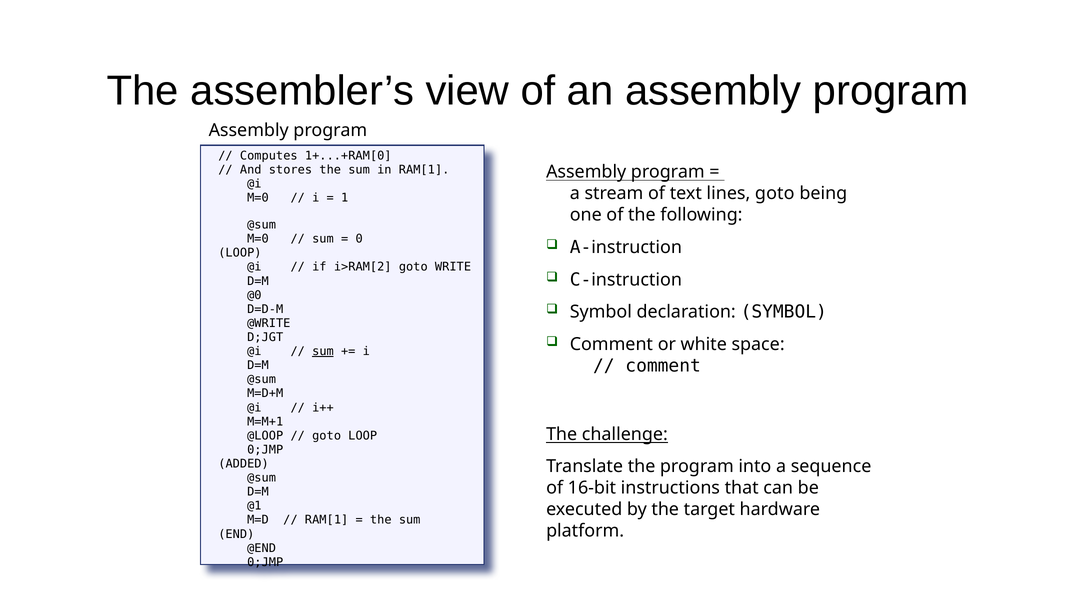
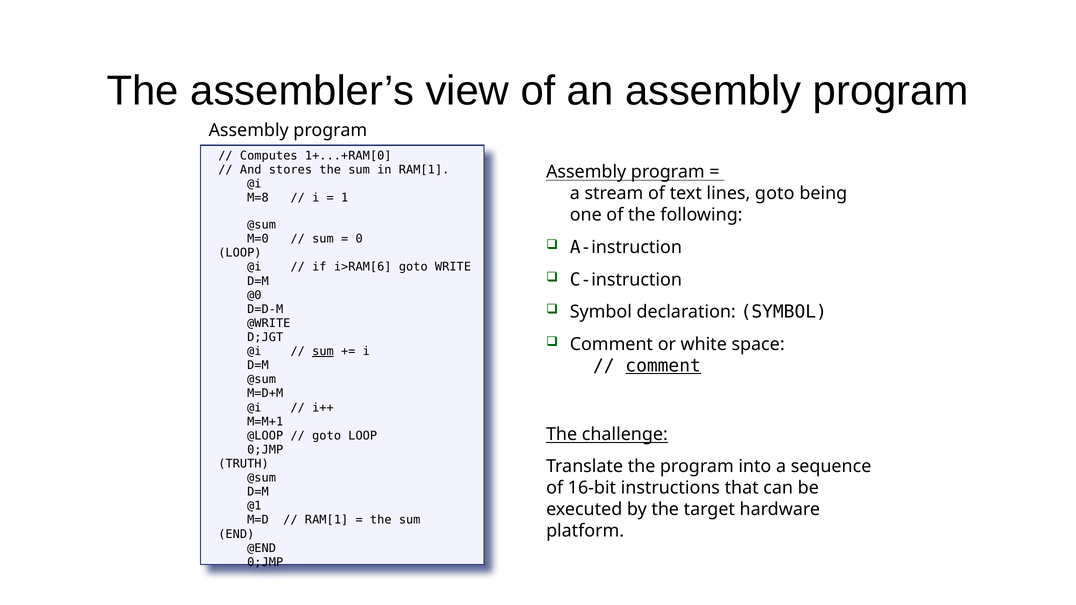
M=0: M=0 -> M=8 (258, 198)
i>RAM[2: i>RAM[2 -> i>RAM[6 (363, 267)
comment underline: none -> present (663, 366)
ADDED: ADDED -> TRUTH (244, 464)
